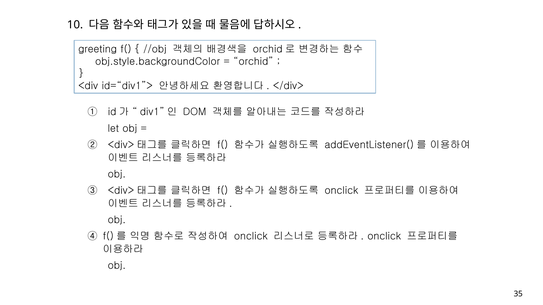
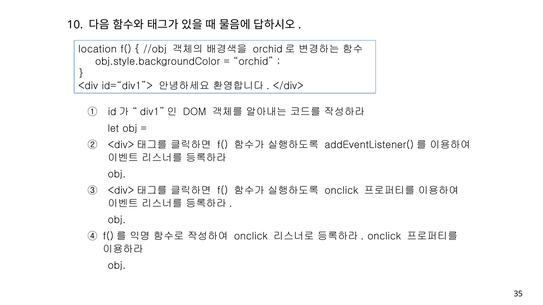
greeting: greeting -> location (98, 49)
